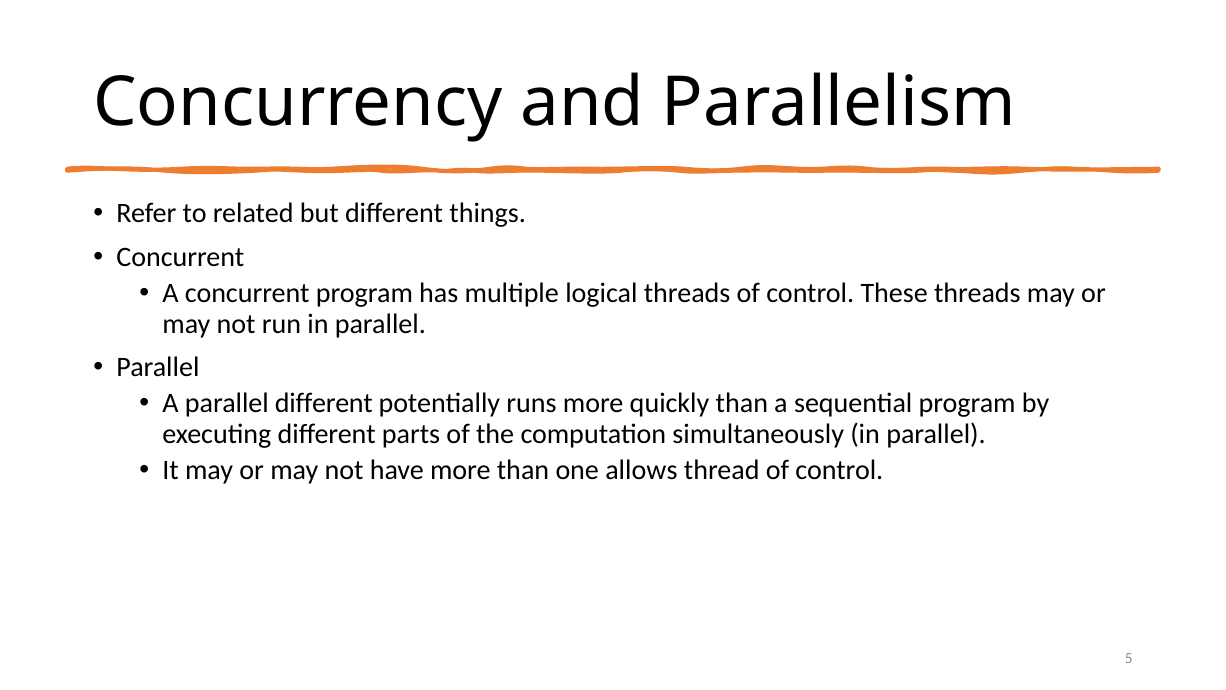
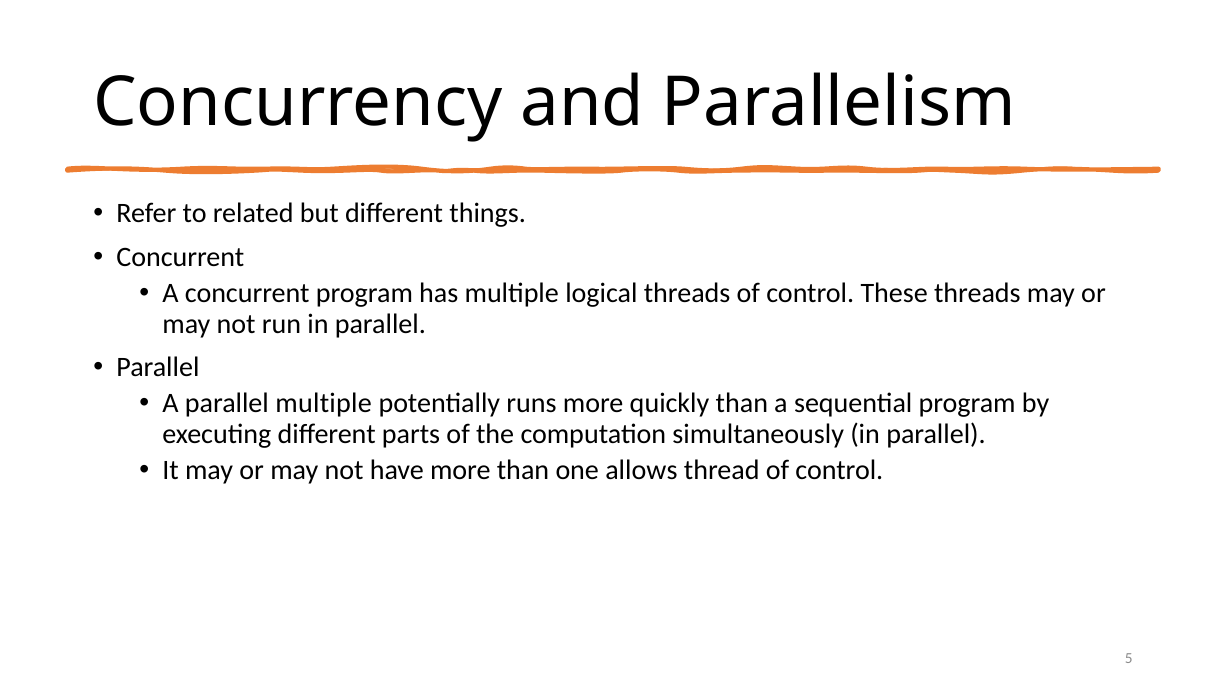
parallel different: different -> multiple (324, 403)
